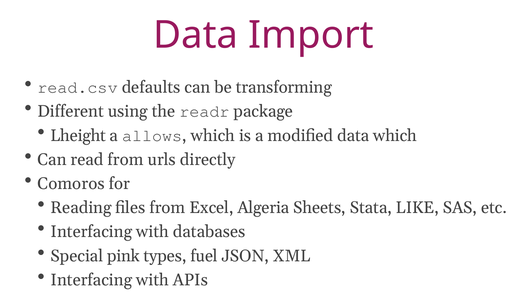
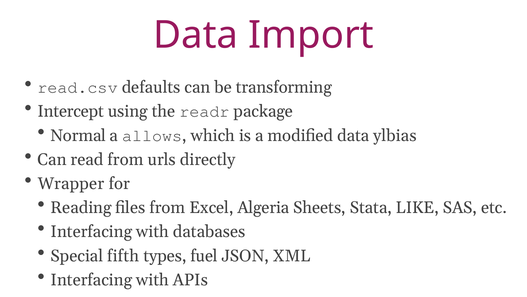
Different: Different -> Intercept (71, 111)
Lheight: Lheight -> Normal (78, 135)
data which: which -> ylbias (395, 135)
Comoros: Comoros -> Wrapper (71, 183)
pink: pink -> fifth (123, 255)
